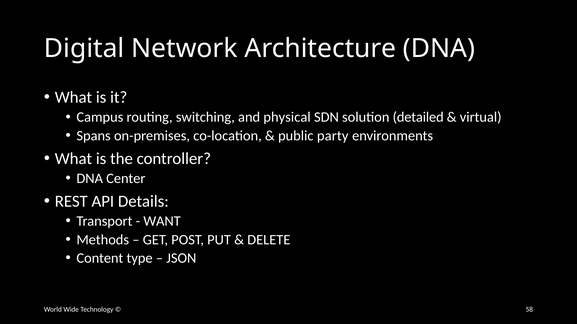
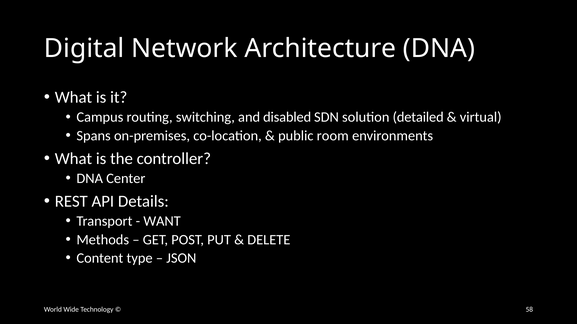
physical: physical -> disabled (287, 117)
party: party -> room (333, 136)
